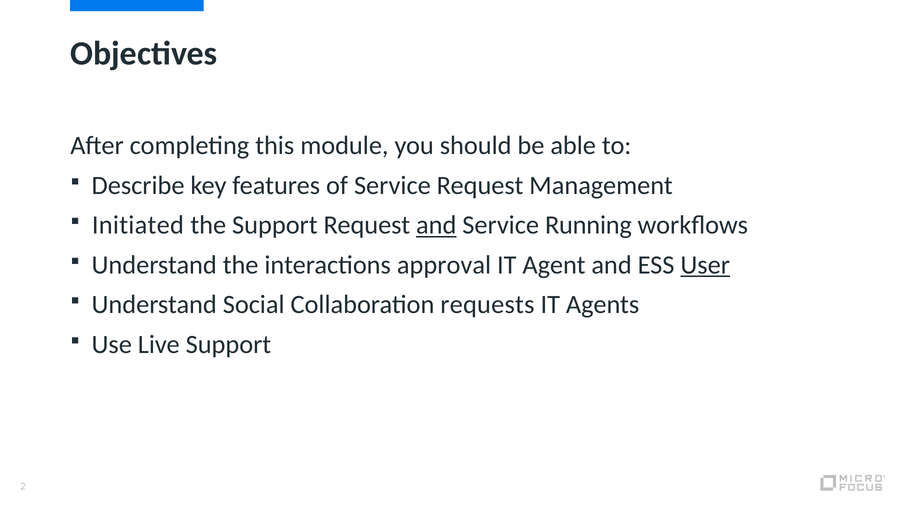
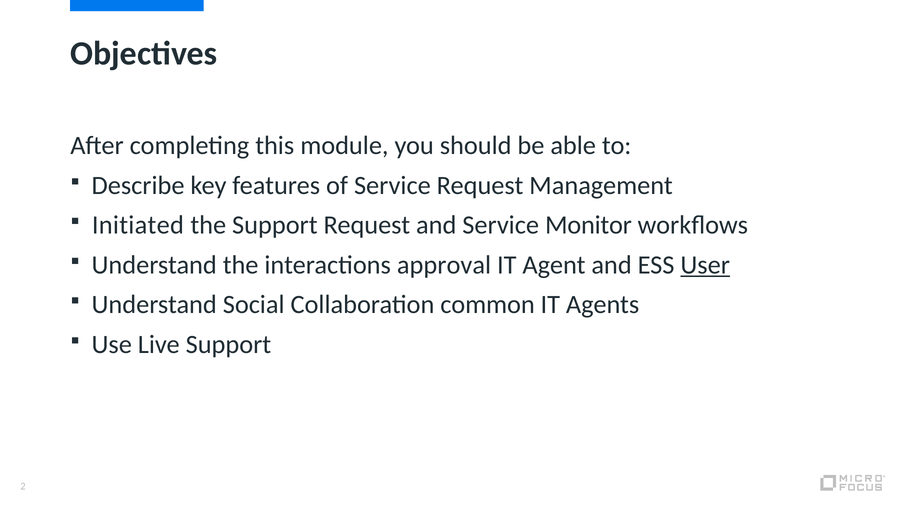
and underline: present -> none (436, 225)
Running: Running -> Monitor (588, 225)
requests: requests -> common (488, 305)
